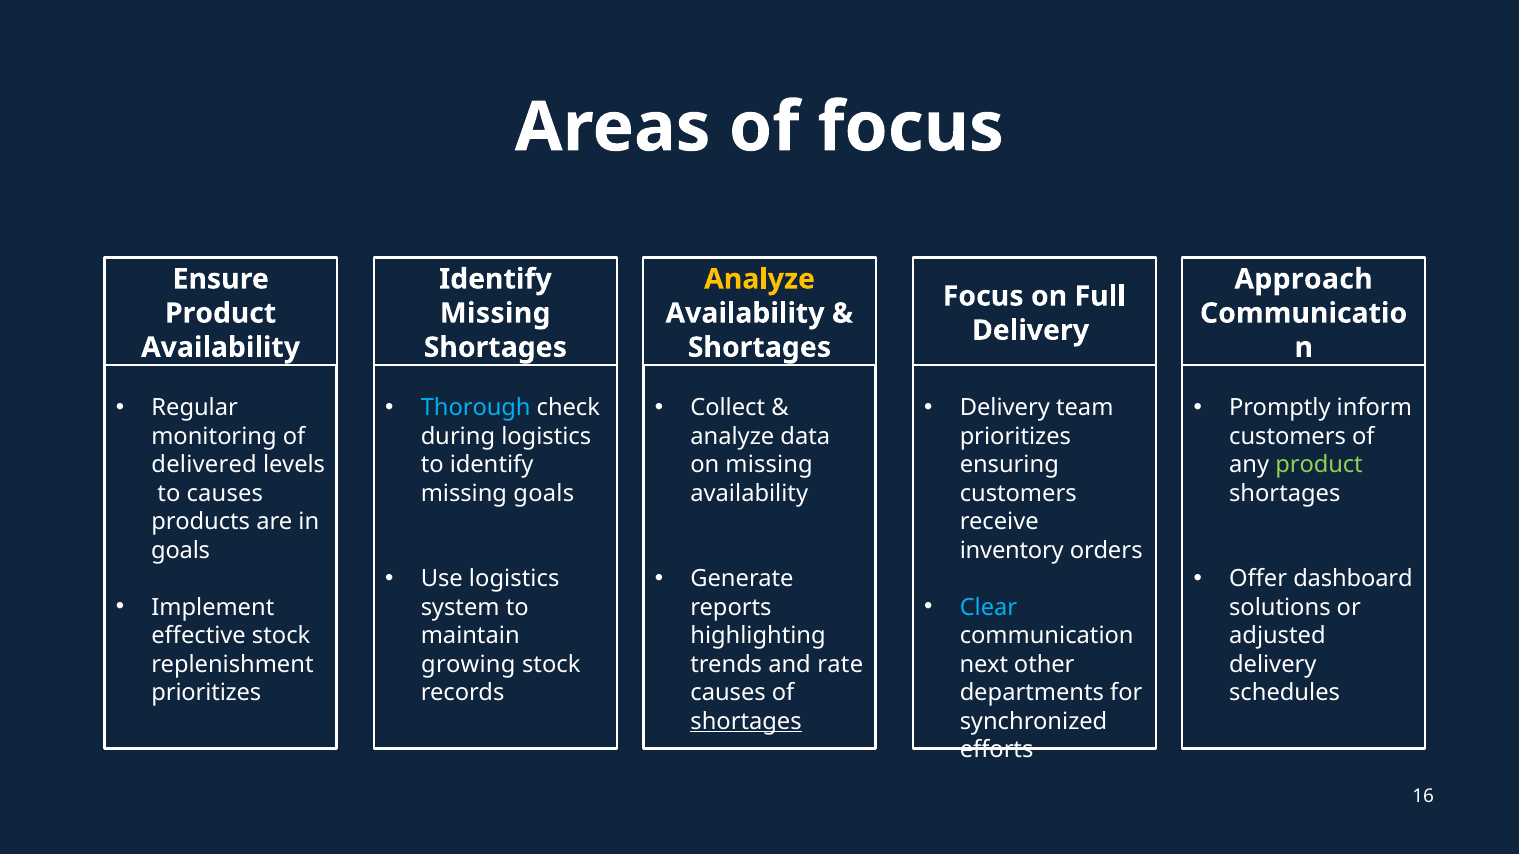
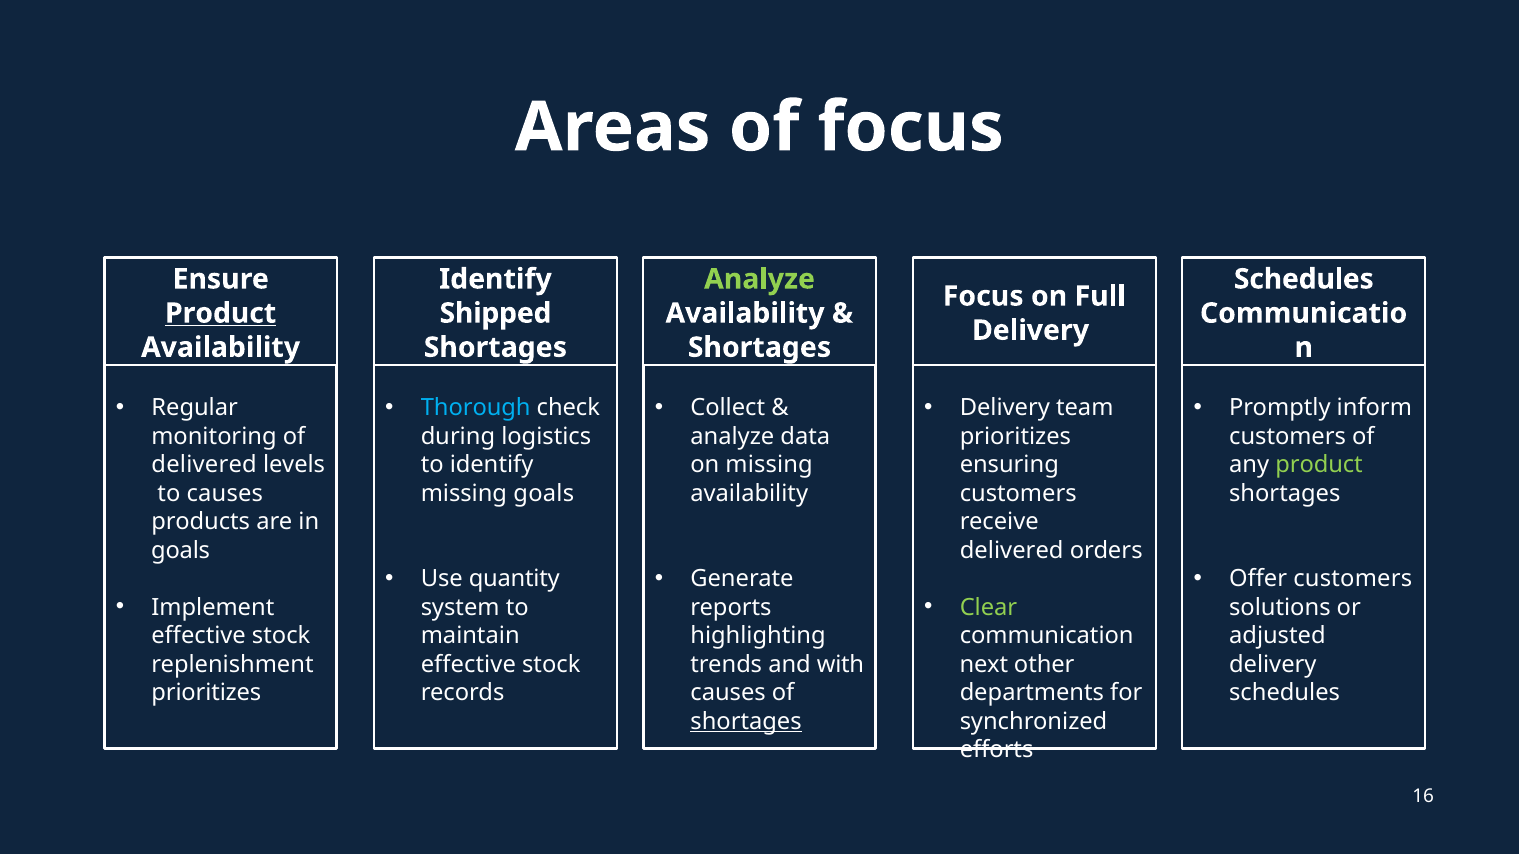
Analyze colour: yellow -> light green (760, 279)
Approach: Approach -> Schedules (1304, 279)
Product underline: none -> present (221, 313)
Missing: Missing -> Shipped (496, 313)
inventory: inventory -> delivered (1012, 551)
Use logistics: logistics -> quantity (514, 579)
Offer dashboard: dashboard -> customers (1353, 579)
Clear colour: light blue -> light green (989, 608)
growing: growing -> effective (468, 665)
rate: rate -> with (840, 665)
